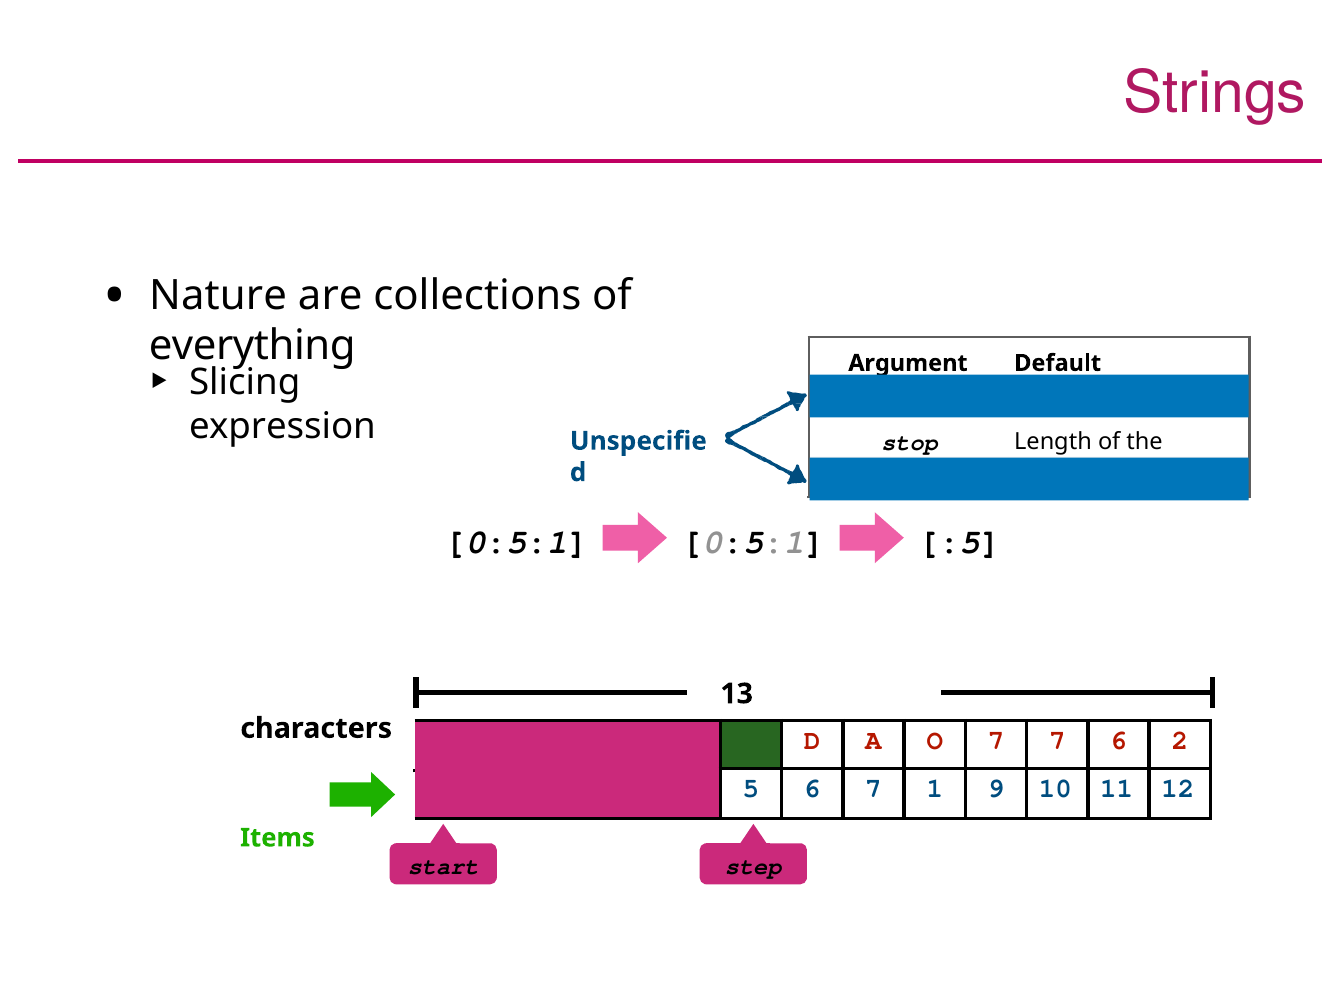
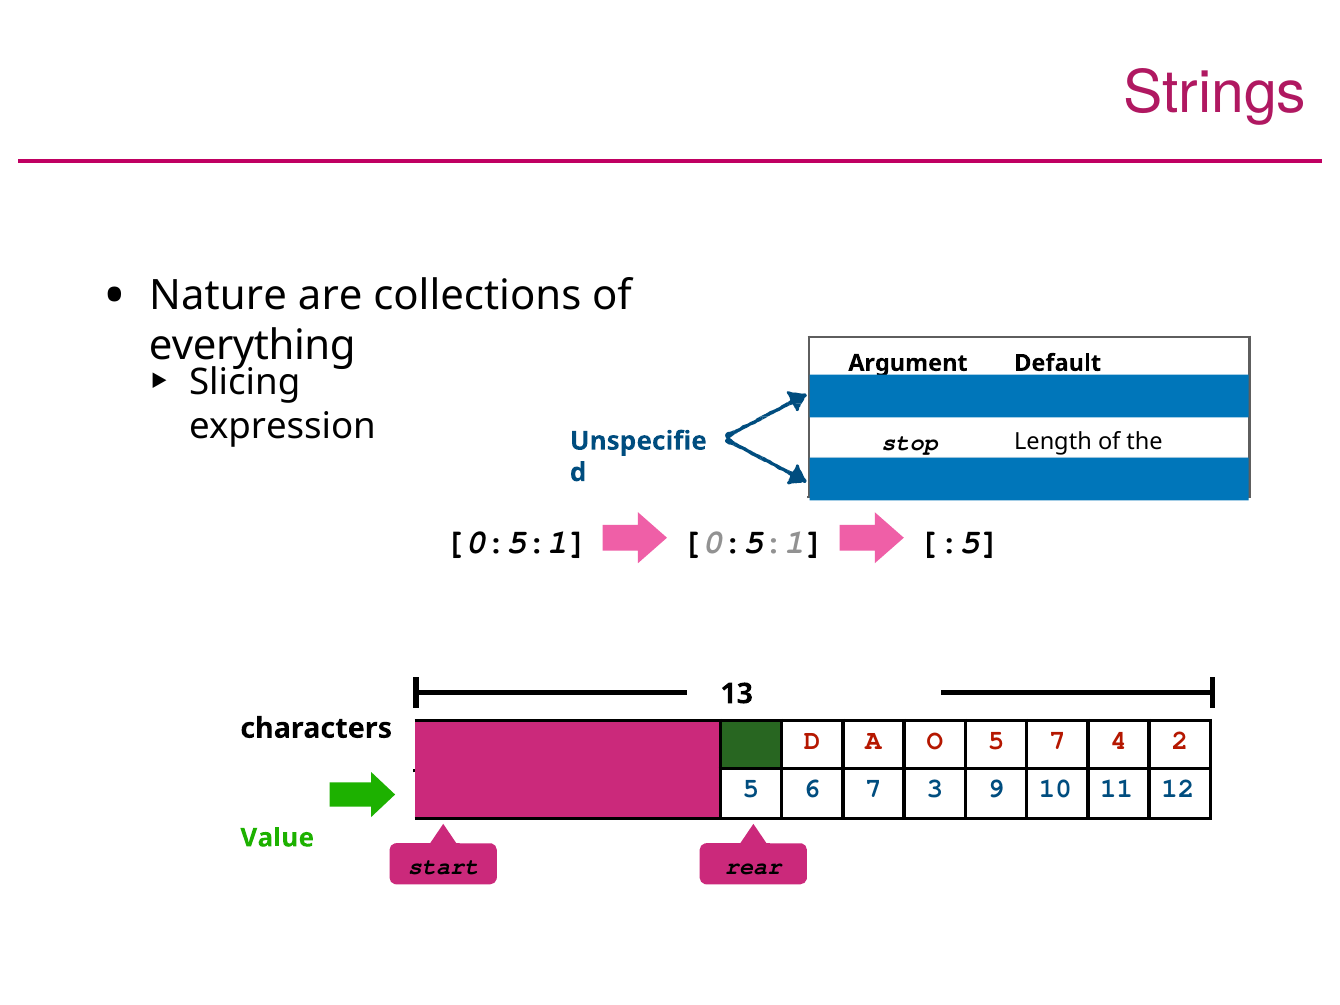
O 7: 7 -> 5 (996, 741)
7 6: 6 -> 4 (1119, 741)
7 1: 1 -> 3 (935, 789)
Items: Items -> Value (277, 838)
start step: step -> rear (753, 867)
